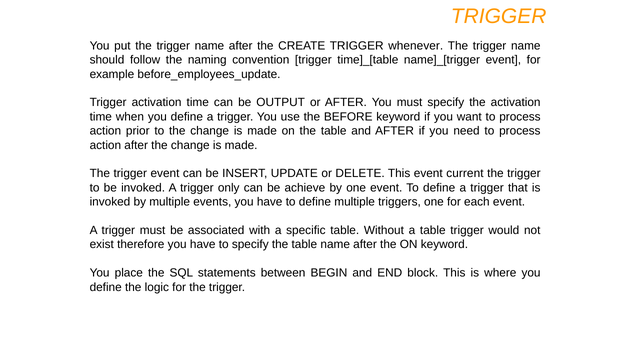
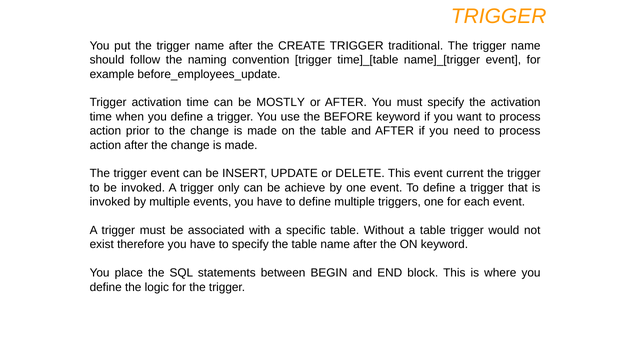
whenever: whenever -> traditional (416, 46)
OUTPUT: OUTPUT -> MOSTLY (281, 102)
